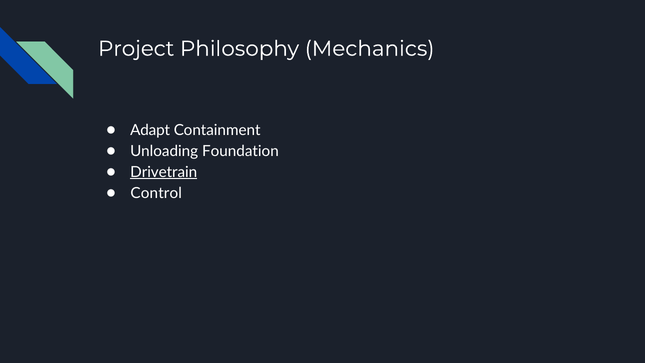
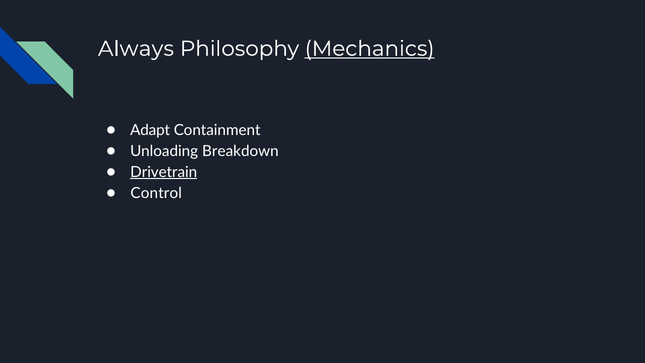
Project: Project -> Always (136, 49)
Mechanics underline: none -> present (370, 49)
Foundation: Foundation -> Breakdown (240, 151)
